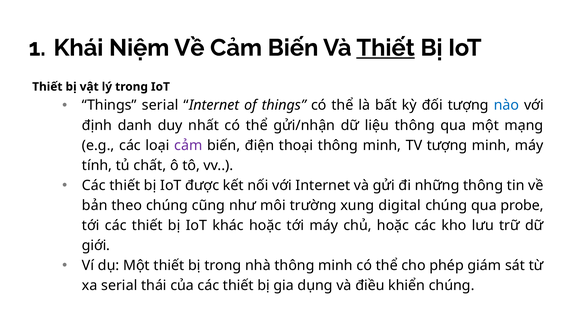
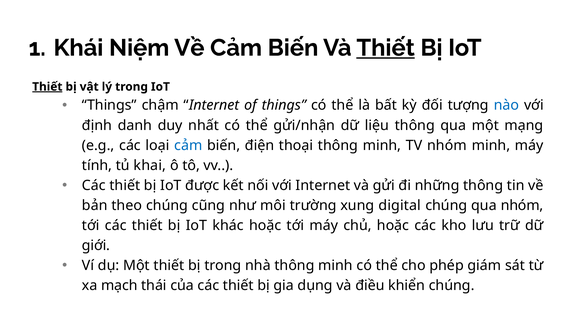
Thiết underline: none -> present (47, 87)
Things serial: serial -> chậm (160, 105)
cảm colour: purple -> blue (188, 145)
TV tượng: tượng -> nhóm (447, 145)
chất: chất -> khai (150, 165)
qua probe: probe -> nhóm (522, 205)
xa serial: serial -> mạch (119, 286)
